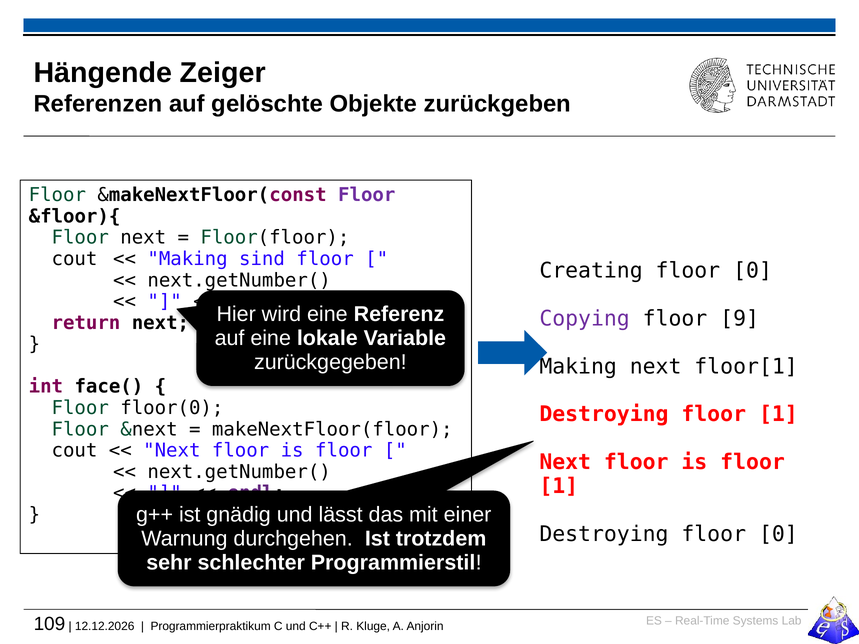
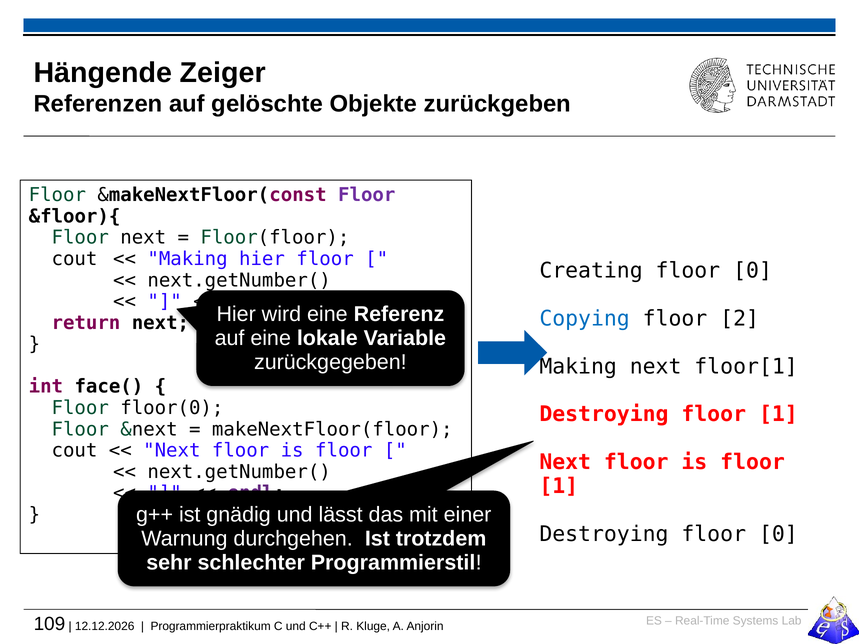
Making sind: sind -> hier (262, 259)
Copying colour: purple -> blue (585, 319)
9: 9 -> 2 (740, 319)
